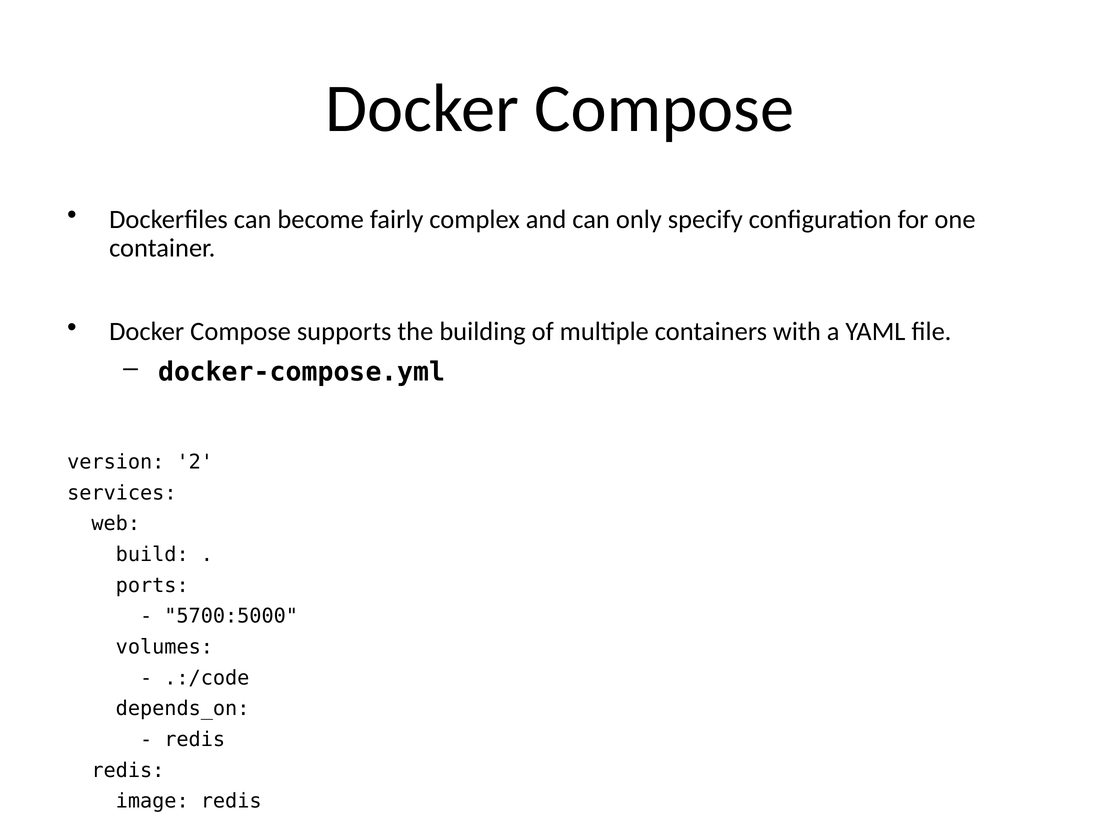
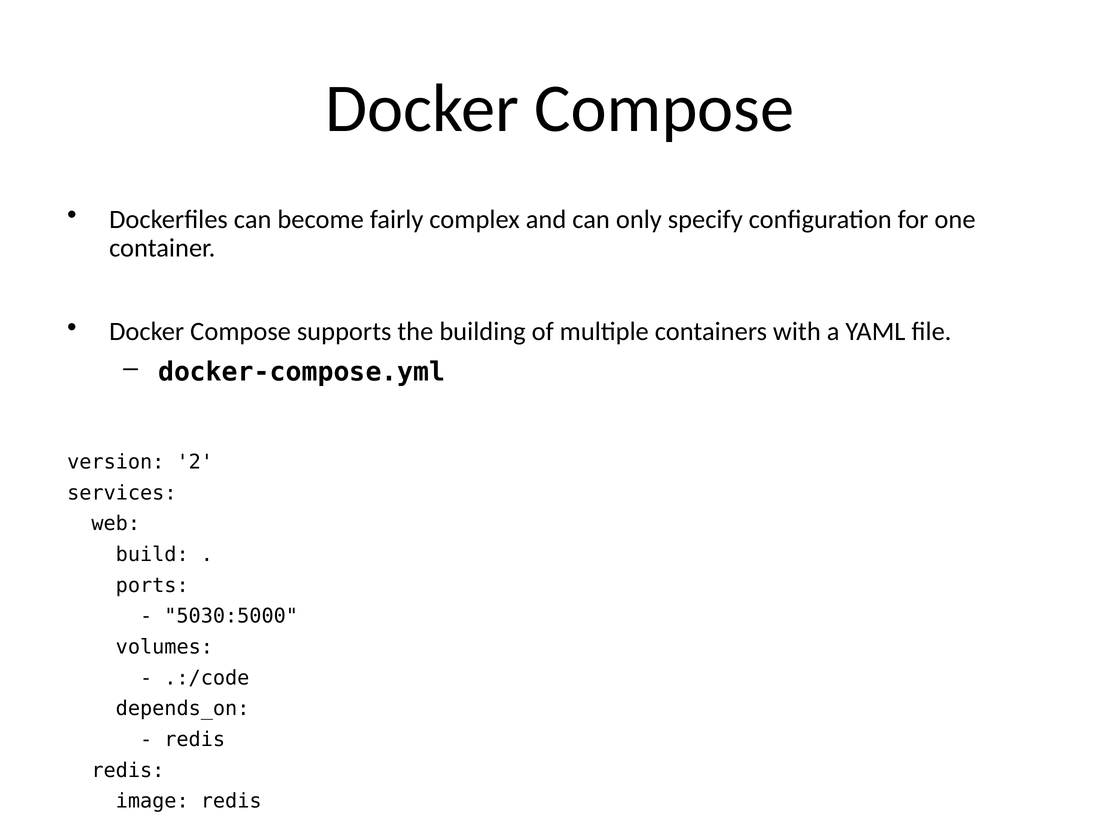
5700:5000: 5700:5000 -> 5030:5000 (231, 616)
